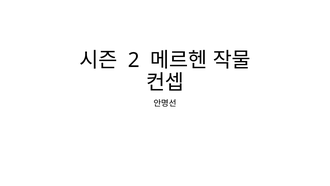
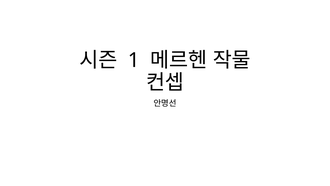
2: 2 -> 1 (134, 60)
